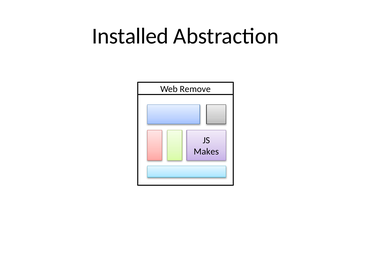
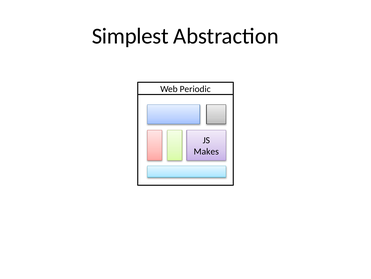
Installed: Installed -> Simplest (130, 36)
Remove: Remove -> Periodic (195, 89)
